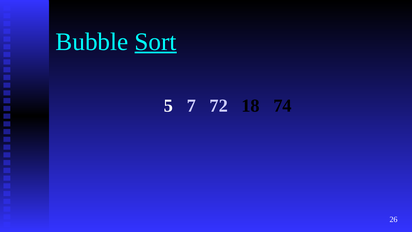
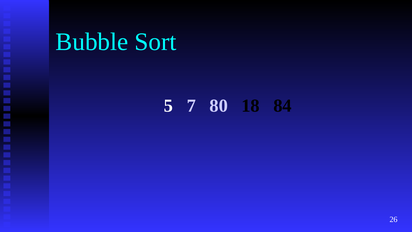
Sort underline: present -> none (156, 42)
72: 72 -> 80 (219, 106)
74: 74 -> 84 (283, 106)
